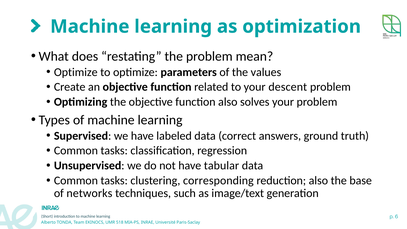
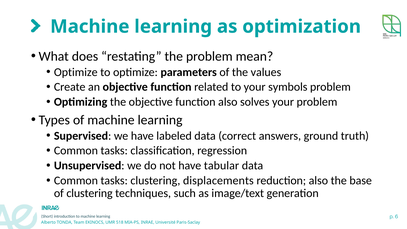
descent: descent -> symbols (288, 87)
corresponding: corresponding -> displacements (218, 181)
of networks: networks -> clustering (90, 193)
